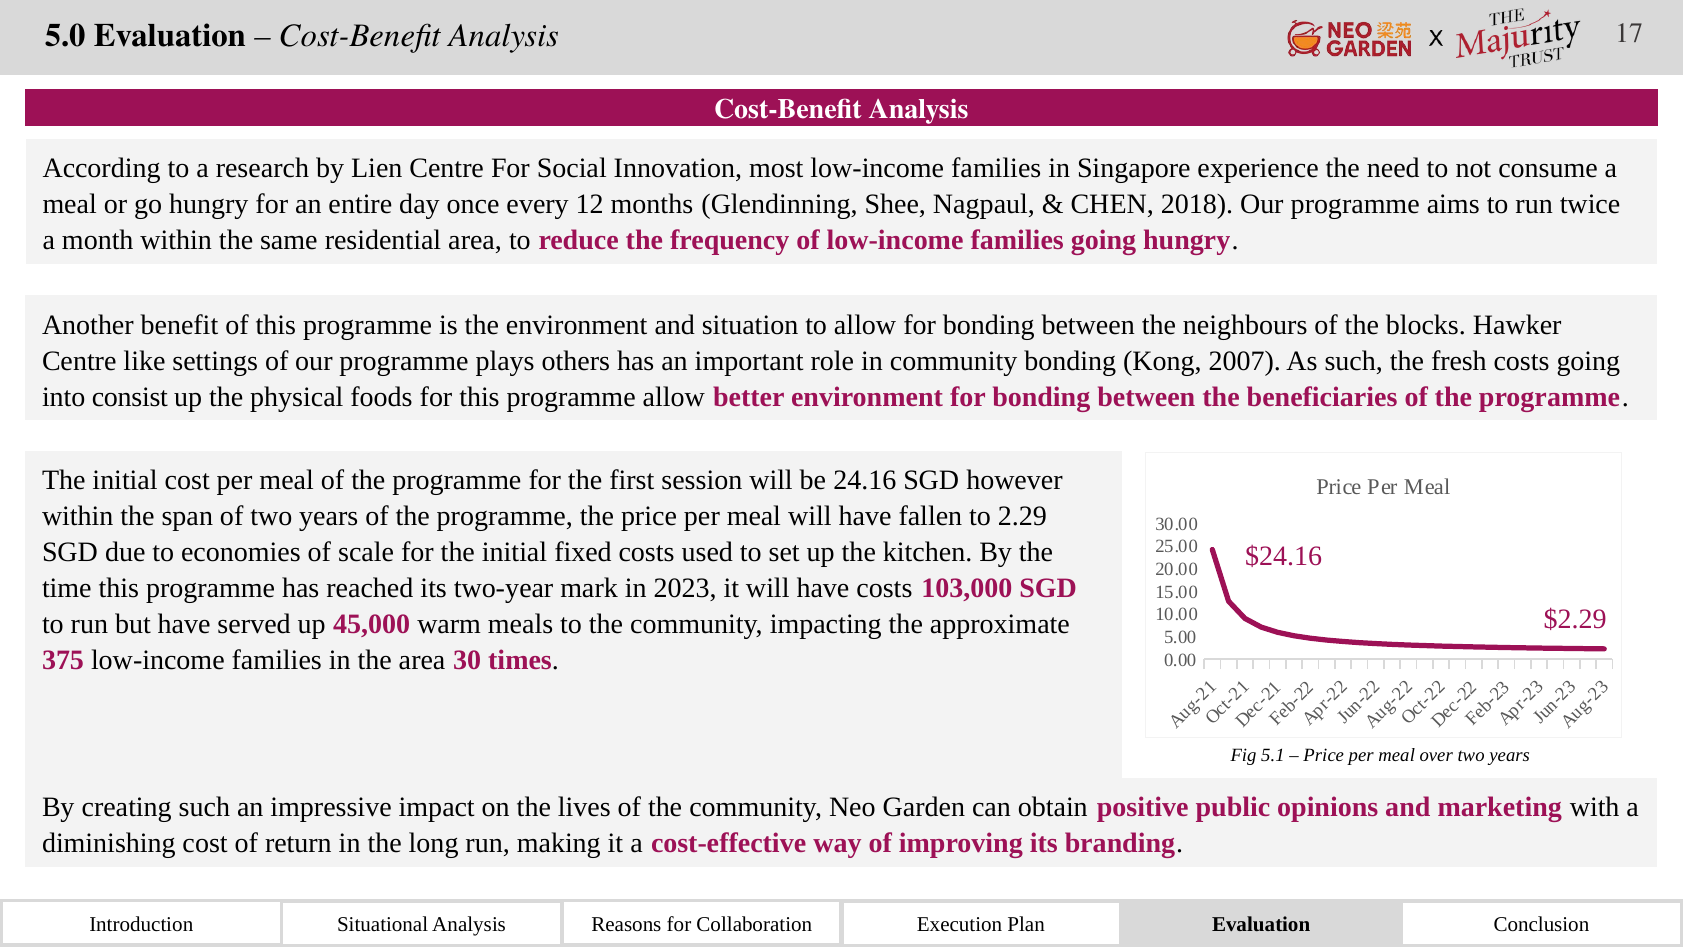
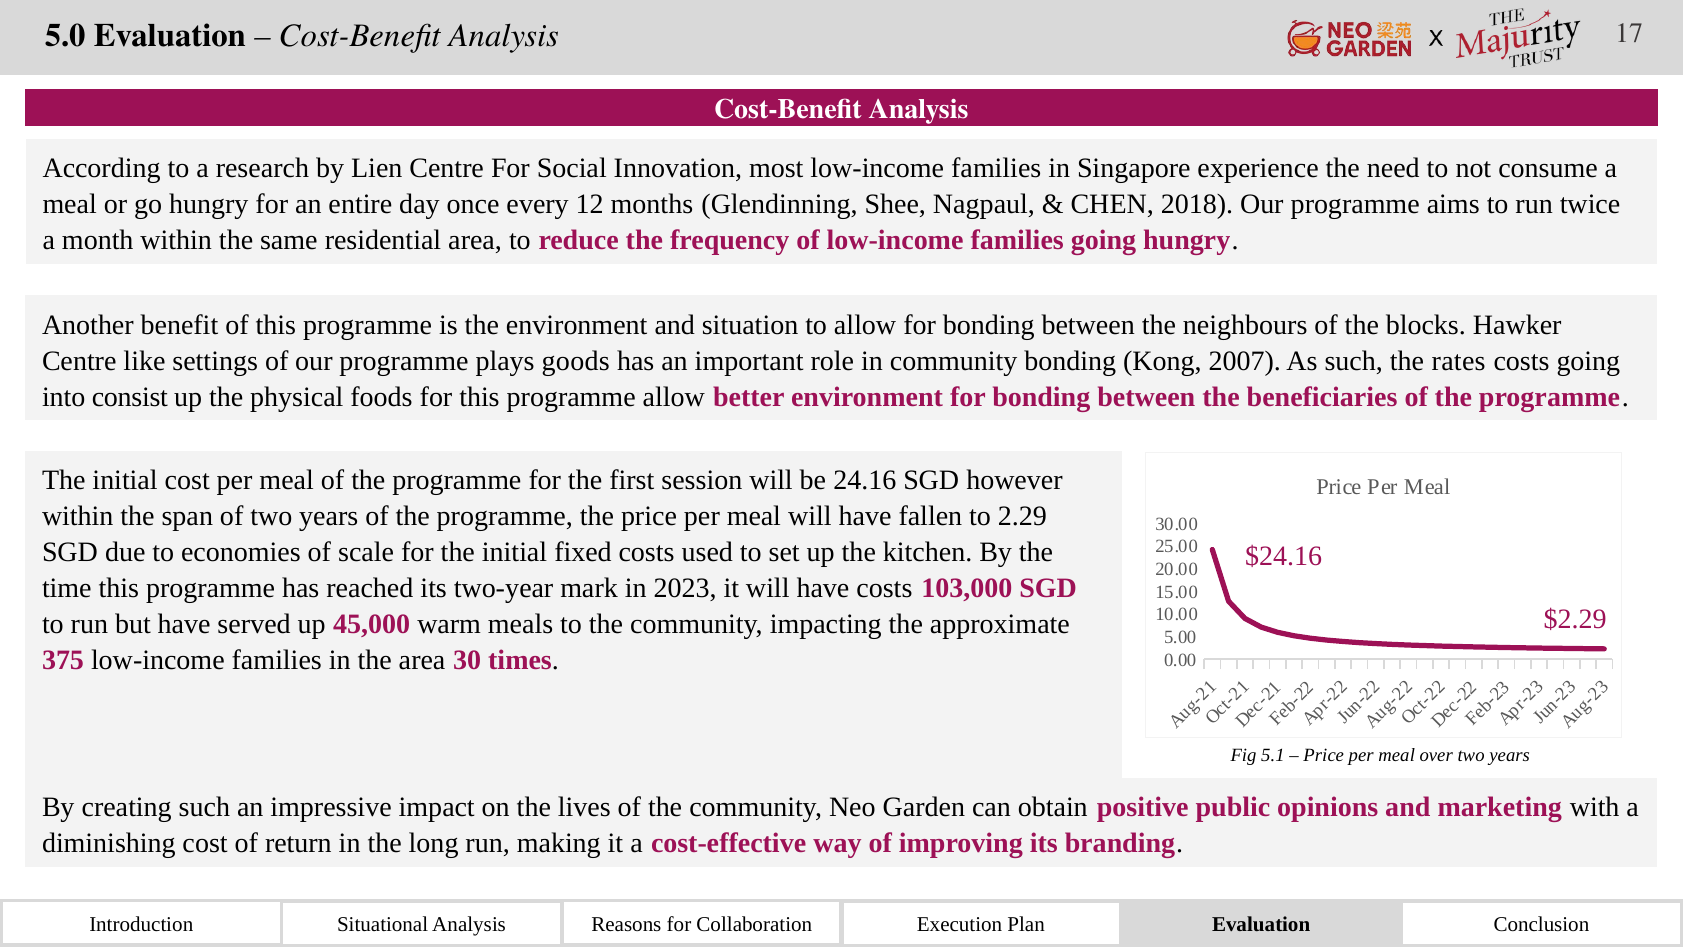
others: others -> goods (576, 361)
fresh: fresh -> rates (1459, 361)
